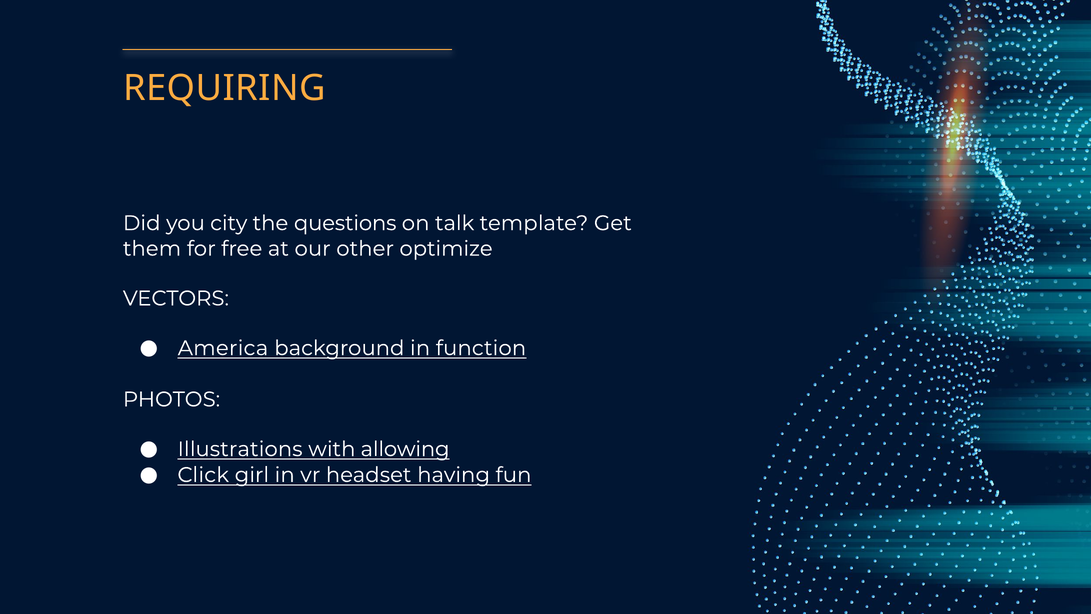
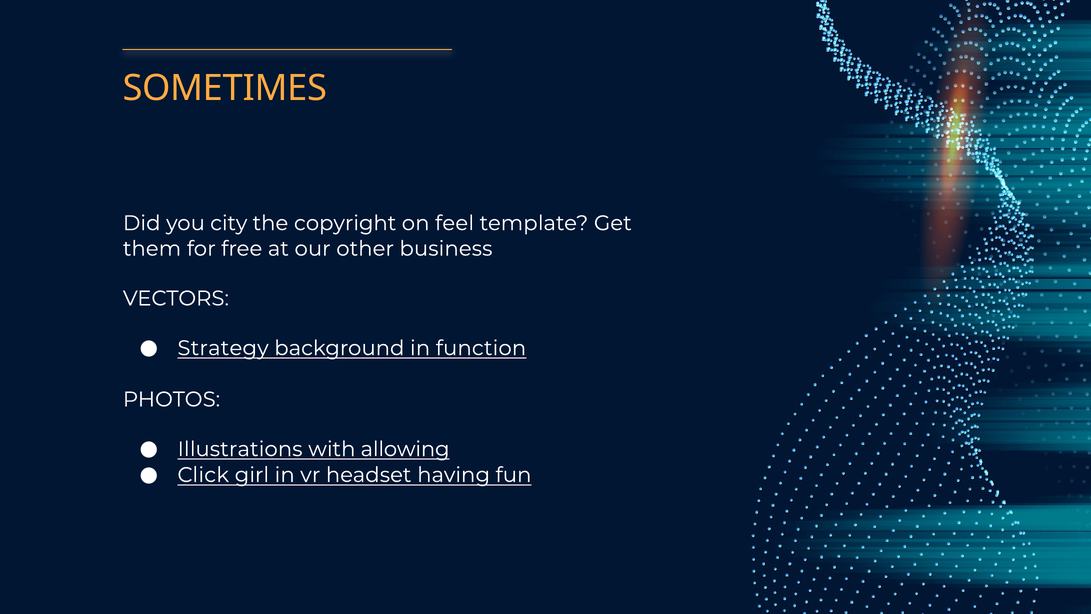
REQUIRING: REQUIRING -> SOMETIMES (225, 88)
questions: questions -> copyright (345, 223)
talk: talk -> feel (454, 223)
optimize: optimize -> business (446, 249)
America: America -> Strategy (223, 348)
